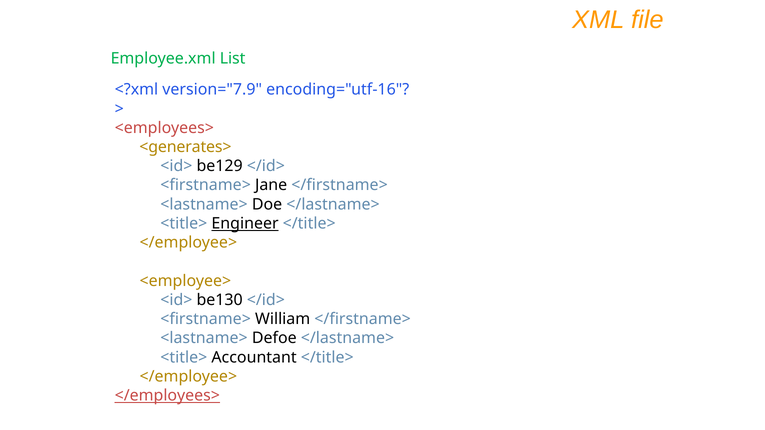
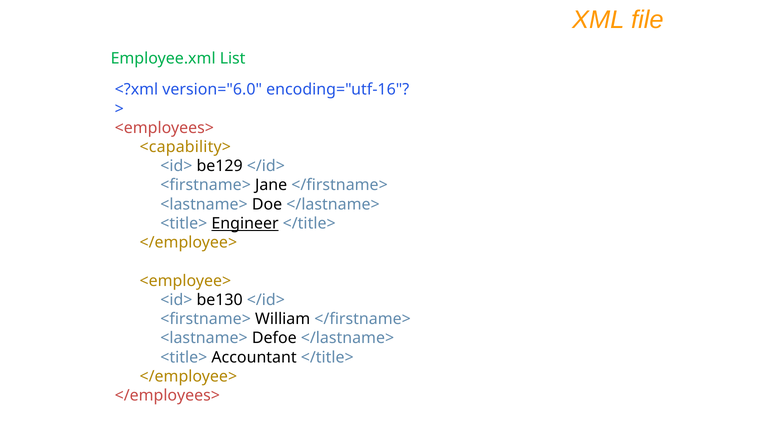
version="7.9: version="7.9 -> version="6.0 (212, 90)
<generates>: <generates> -> <capability> (185, 147)
</employees> underline: present -> none (167, 396)
